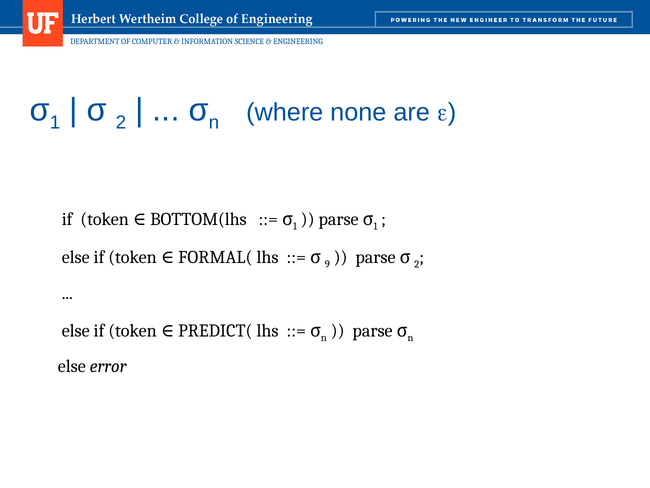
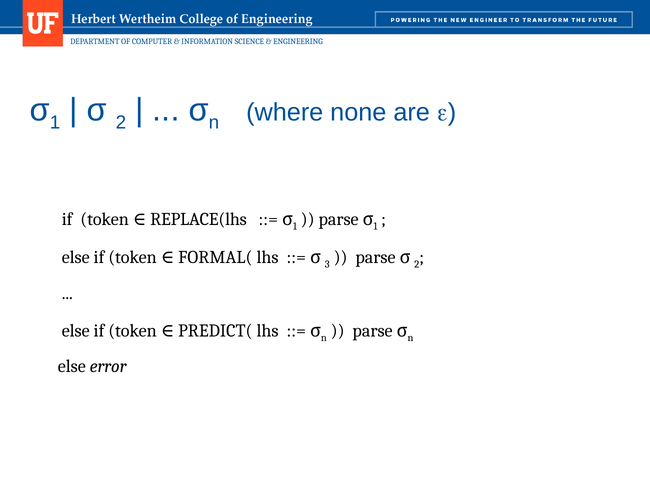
BOTTOM(lhs: BOTTOM(lhs -> REPLACE(lhs (199, 219)
9: 9 -> 3 (327, 264)
